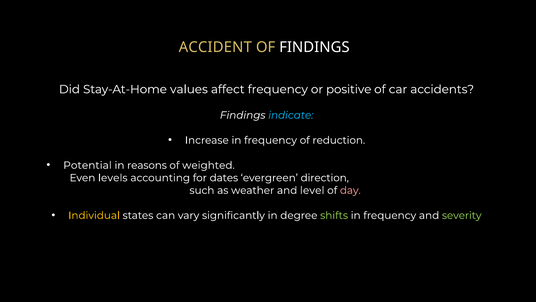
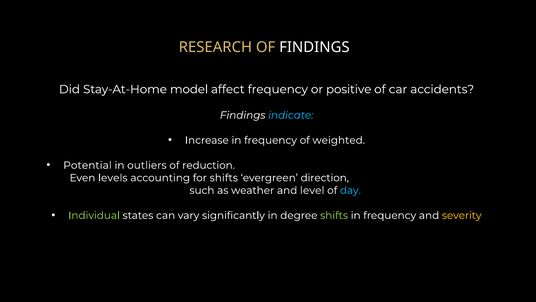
ACCIDENT: ACCIDENT -> RESEARCH (215, 47)
values: values -> model (189, 89)
reduction: reduction -> weighted (339, 140)
reasons: reasons -> outliers (147, 165)
weighted: weighted -> reduction (209, 165)
for dates: dates -> shifts (224, 178)
day colour: pink -> light blue (350, 190)
Individual colour: yellow -> light green (94, 215)
severity colour: light green -> yellow (462, 215)
